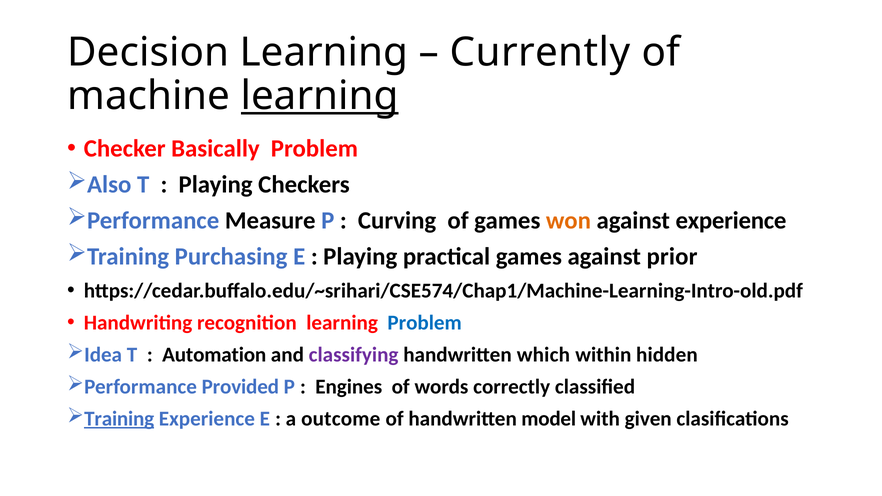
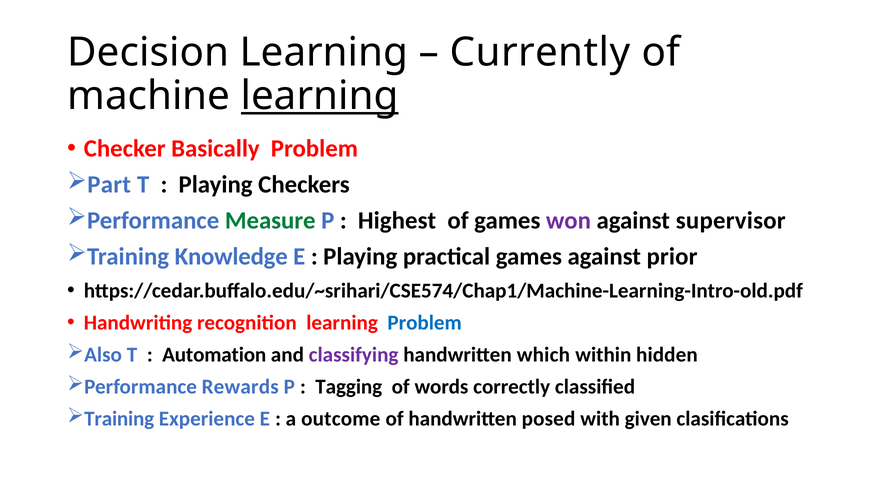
Also: Also -> Part (109, 185)
Measure colour: black -> green (270, 221)
Curving: Curving -> Highest (397, 221)
won colour: orange -> purple (568, 221)
against experience: experience -> supervisor (731, 221)
Purchasing: Purchasing -> Knowledge (231, 257)
Idea: Idea -> Also (103, 355)
Provided: Provided -> Rewards (240, 387)
Engines: Engines -> Tagging (349, 387)
Training underline: present -> none (119, 419)
model: model -> posed (549, 419)
